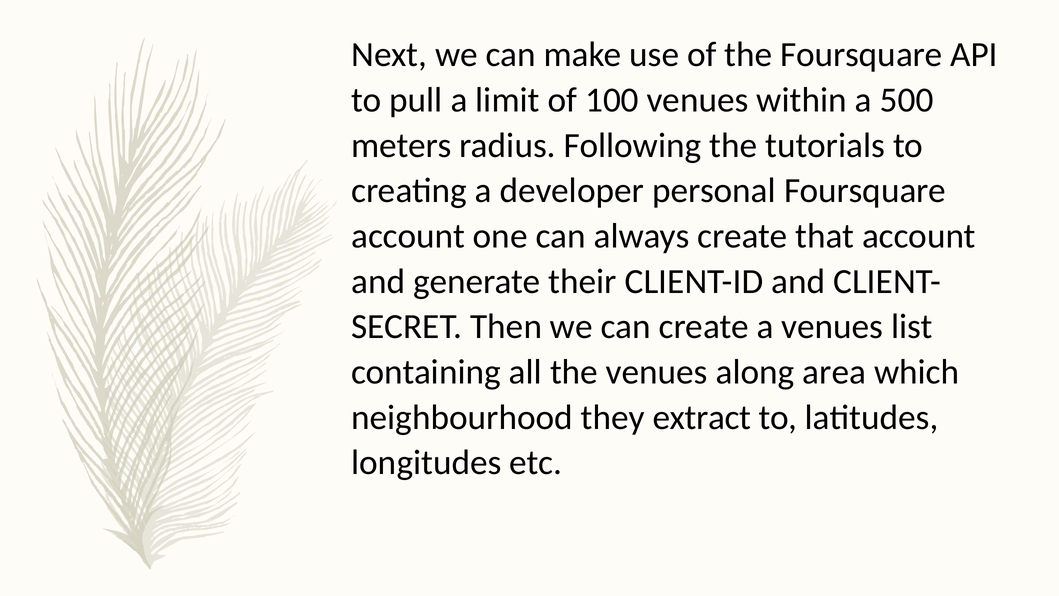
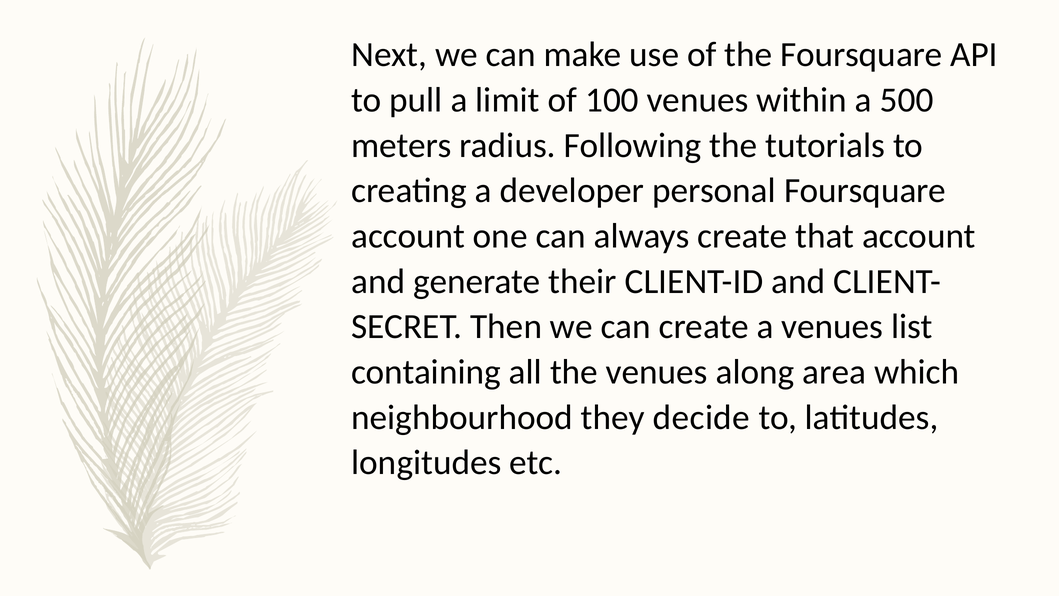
extract: extract -> decide (701, 417)
